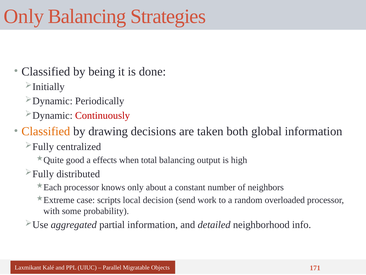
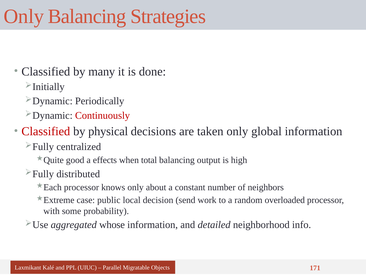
being: being -> many (102, 71)
Classified colour: orange -> red (46, 131)
drawing: drawing -> physical (108, 131)
taken both: both -> only (237, 131)
scripts: scripts -> public (109, 200)
partial: partial -> whose (112, 224)
